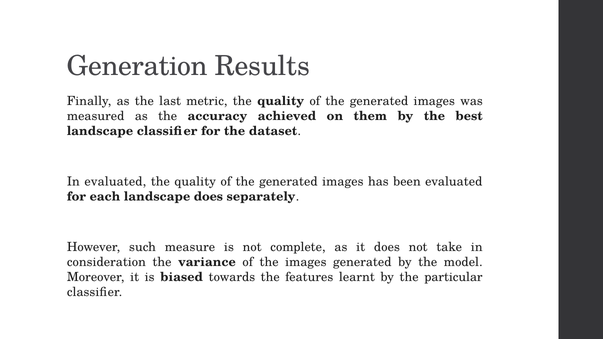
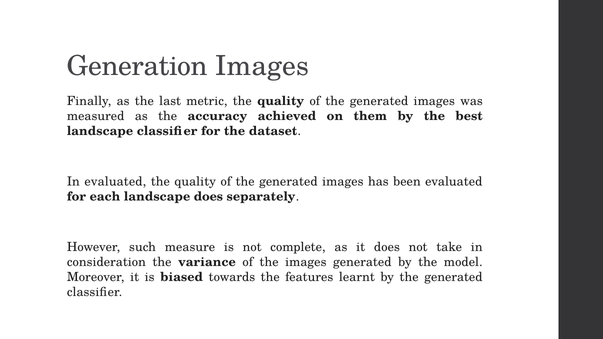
Generation Results: Results -> Images (262, 66)
by the particular: particular -> generated (453, 277)
